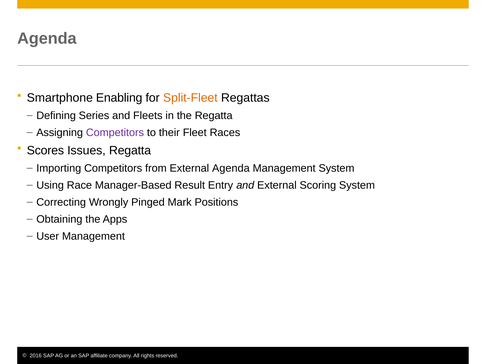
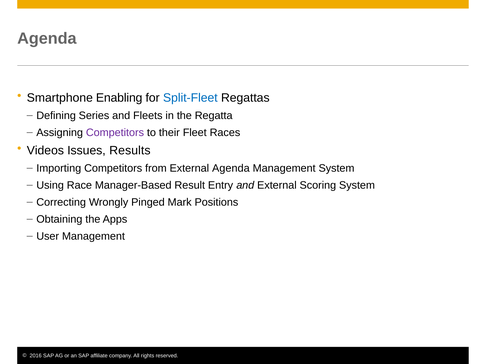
Split-Fleet colour: orange -> blue (190, 98)
Scores: Scores -> Videos (45, 151)
Issues Regatta: Regatta -> Results (130, 151)
